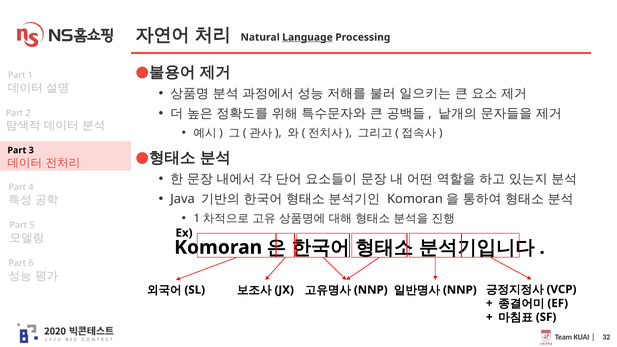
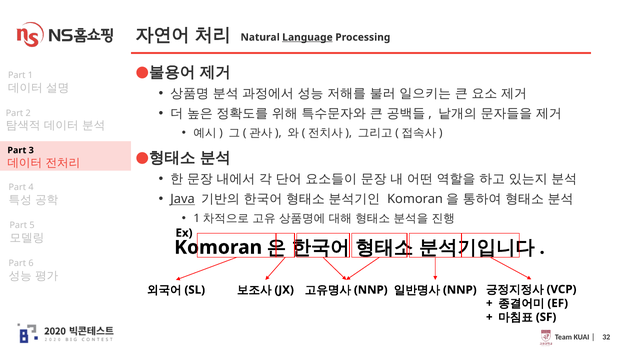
Java underline: none -> present (183, 199)
